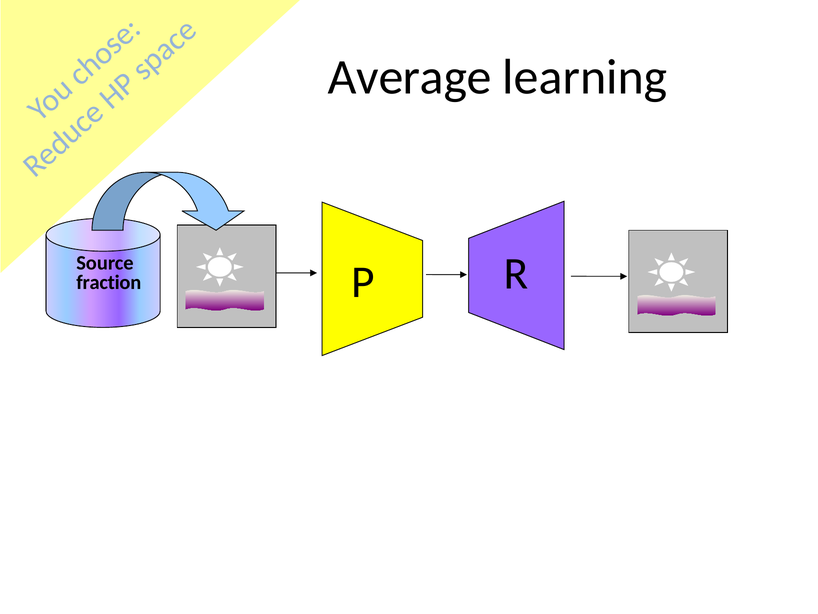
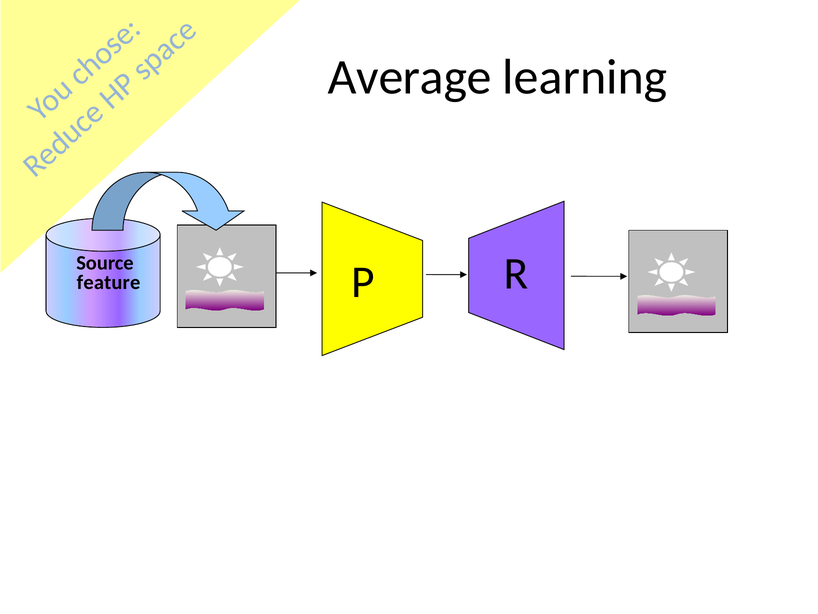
fraction: fraction -> feature (109, 282)
